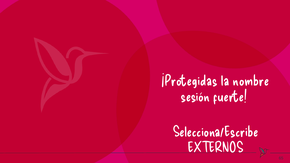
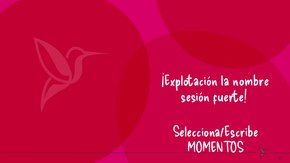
¡Protegidas: ¡Protegidas -> ¡Explotación (190, 81)
EXTERNOS: EXTERNOS -> MOMENTOS (216, 148)
